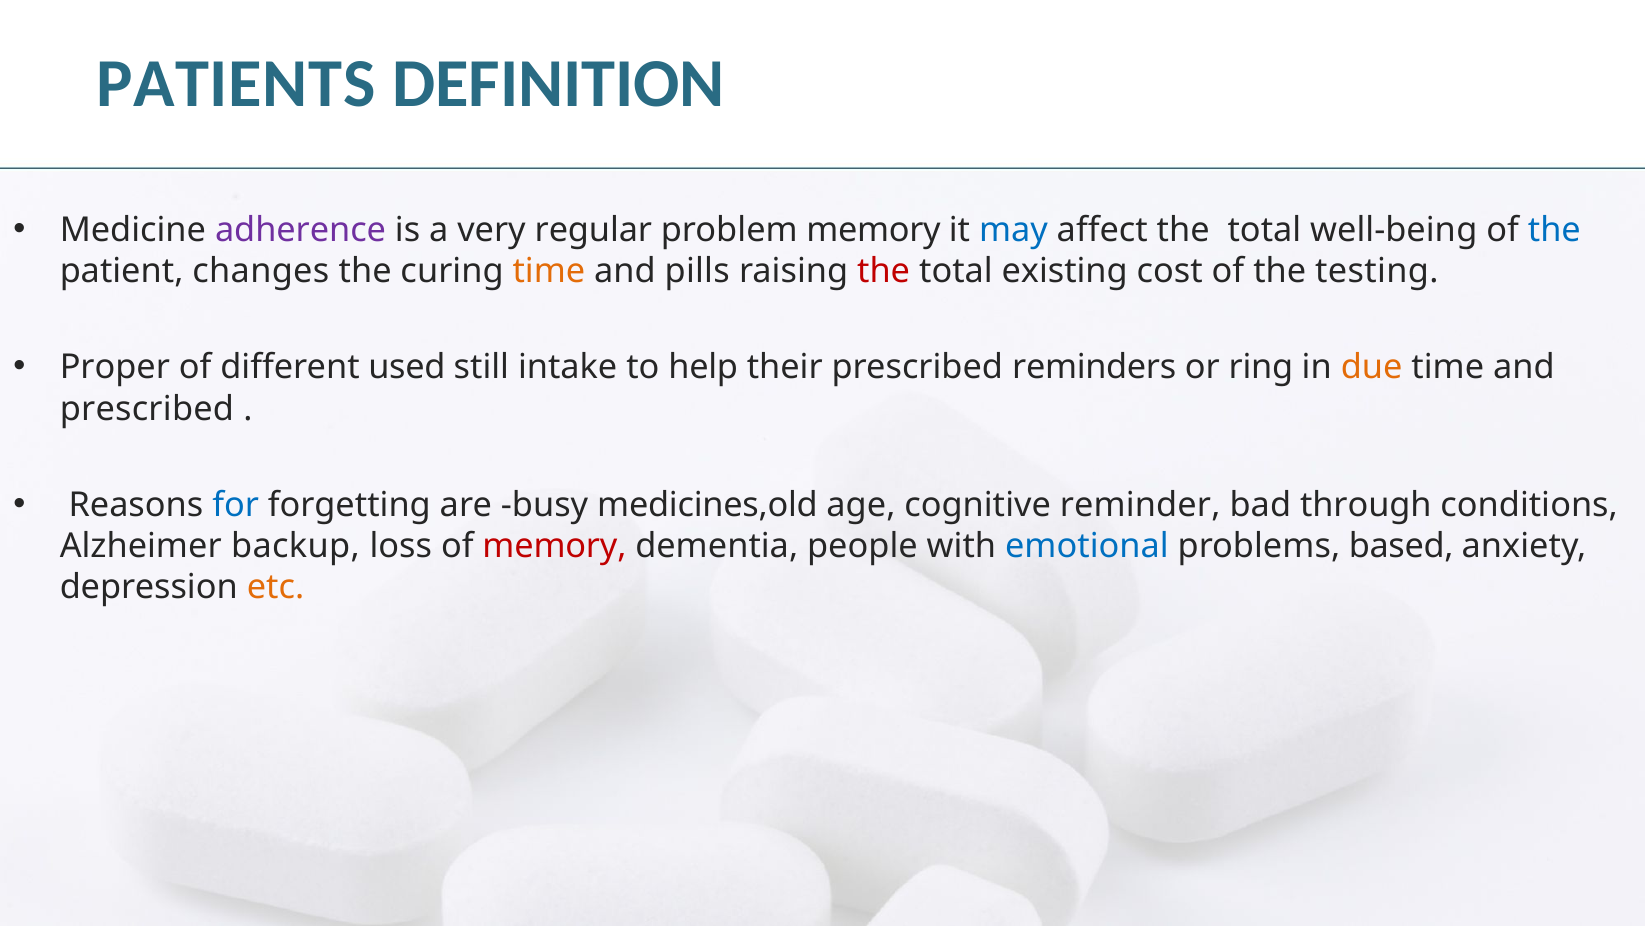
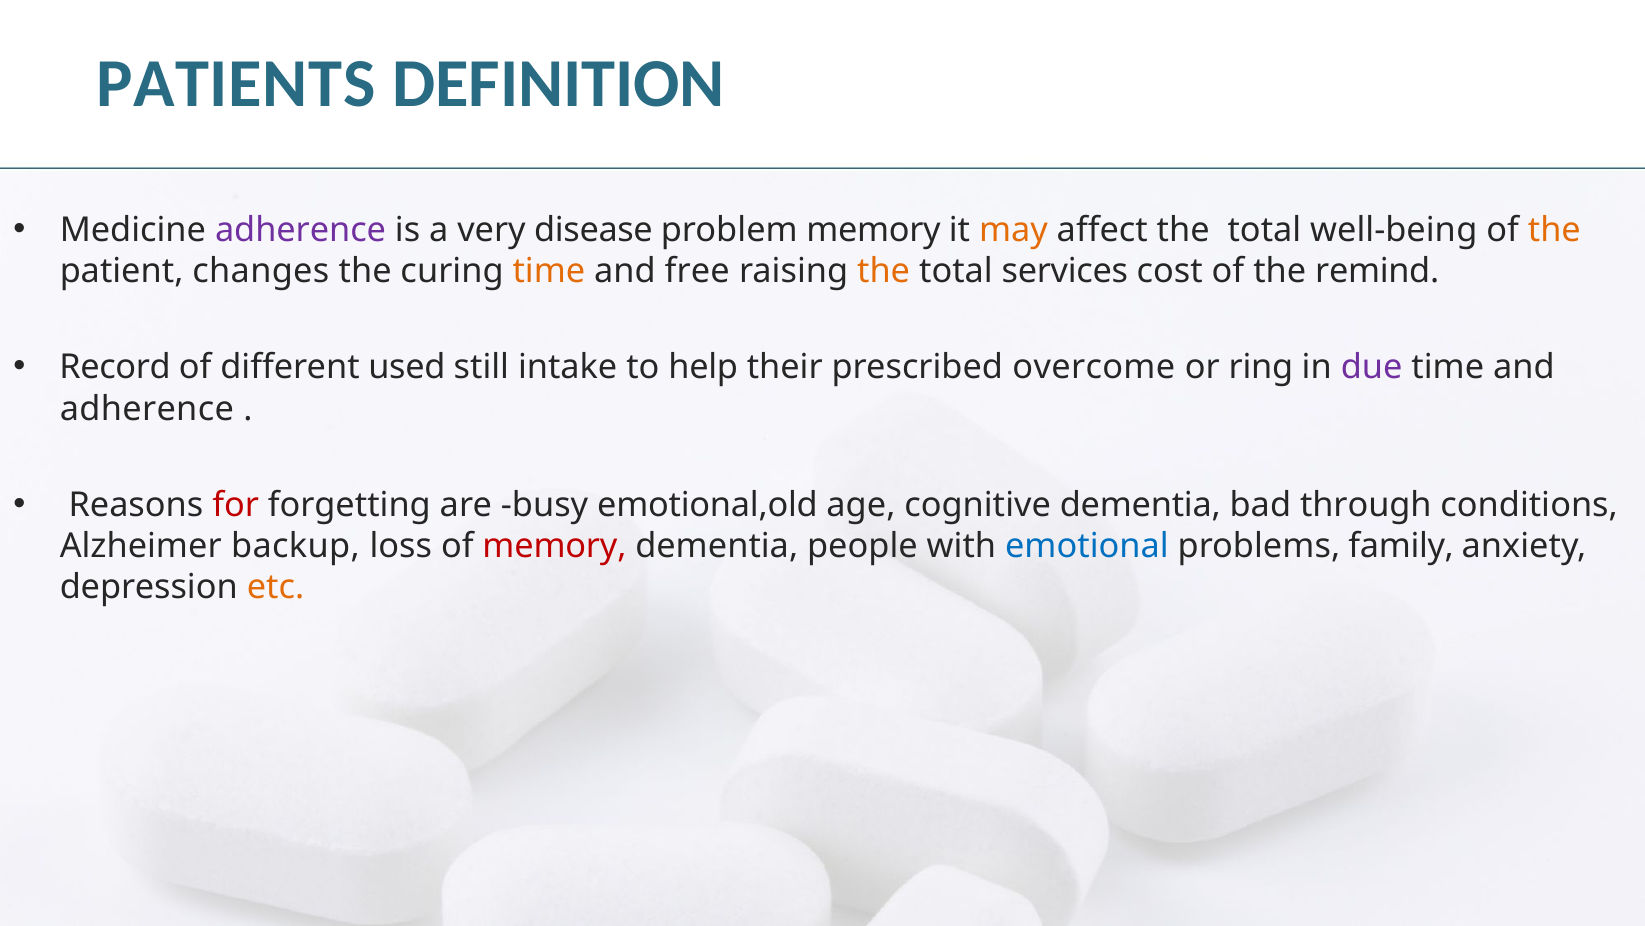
regular: regular -> disease (593, 230)
may colour: blue -> orange (1013, 230)
the colour: blue -> orange (1554, 230)
pills: pills -> free (697, 271)
the colour: red -> orange (884, 271)
existing: existing -> services (1065, 271)
testing: testing -> remind (1377, 271)
Proper: Proper -> Record (115, 367)
reminders: reminders -> overcome (1094, 367)
due colour: orange -> purple (1372, 367)
prescribed: prescribed -> adherence (147, 409)
for colour: blue -> red (236, 505)
medicines,old: medicines,old -> emotional,old (707, 505)
cognitive reminder: reminder -> dementia (1140, 505)
based: based -> family (1401, 546)
